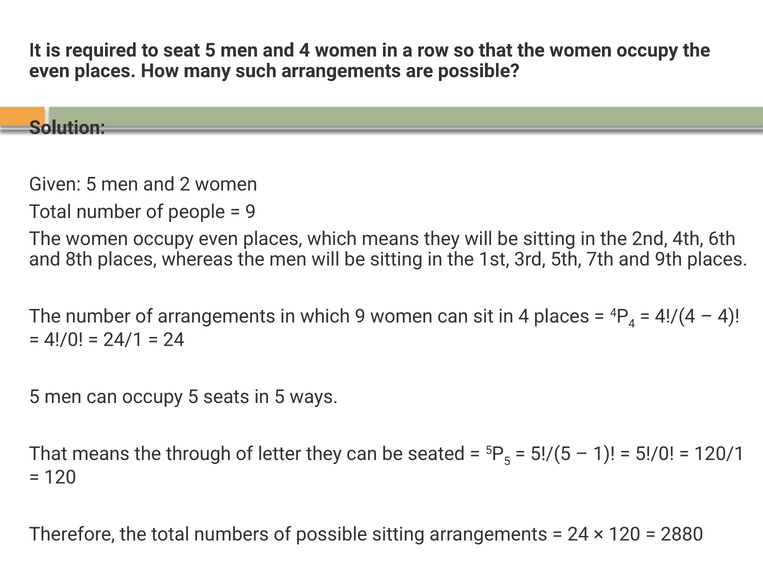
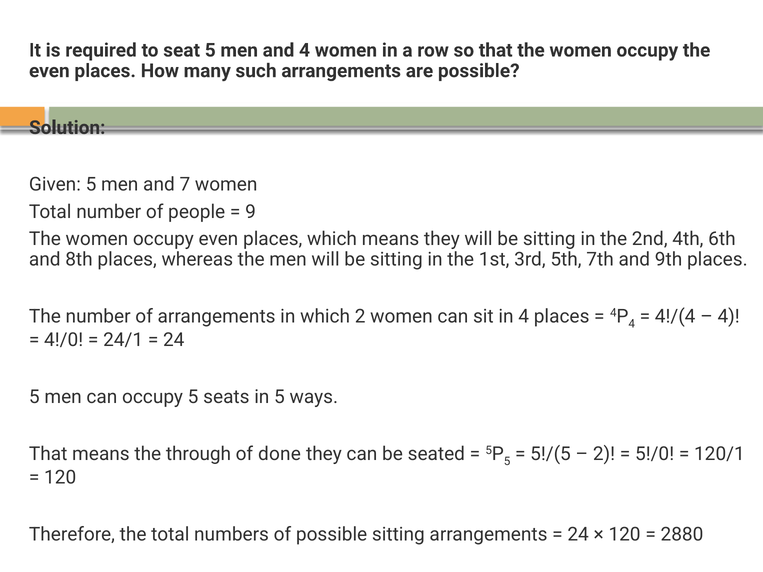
2: 2 -> 7 (185, 185)
which 9: 9 -> 2 (360, 317)
letter: letter -> done (280, 454)
1: 1 -> 2 (604, 454)
